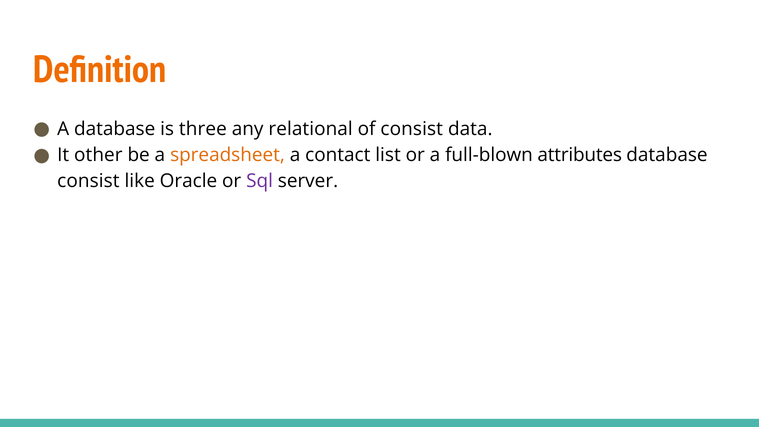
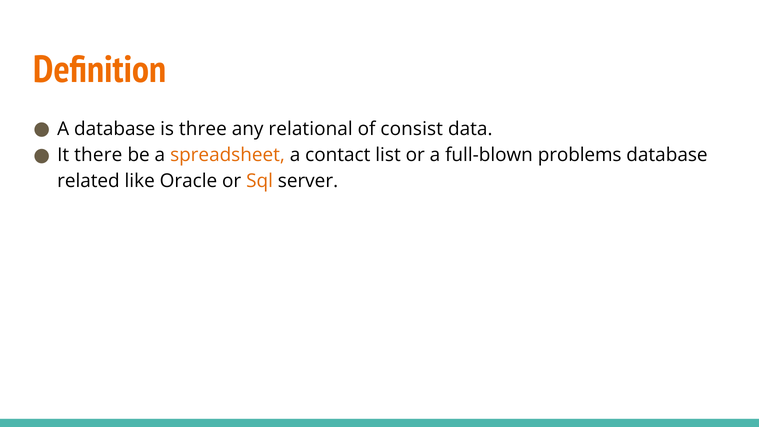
other: other -> there (98, 155)
attributes: attributes -> problems (580, 155)
consist: consist -> related (88, 181)
Sql colour: purple -> orange (260, 181)
